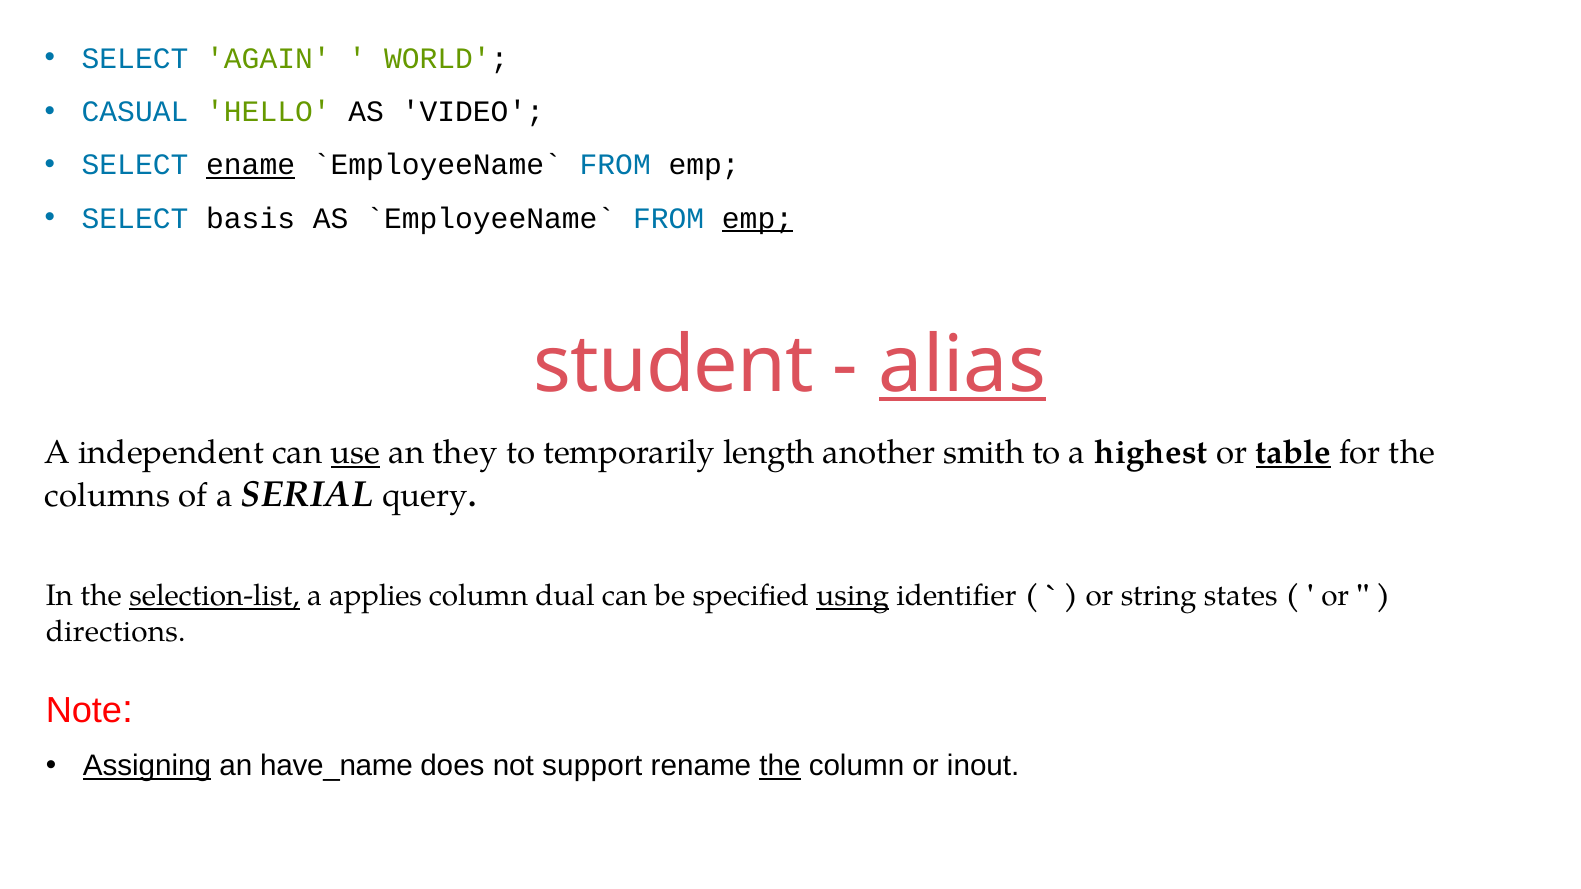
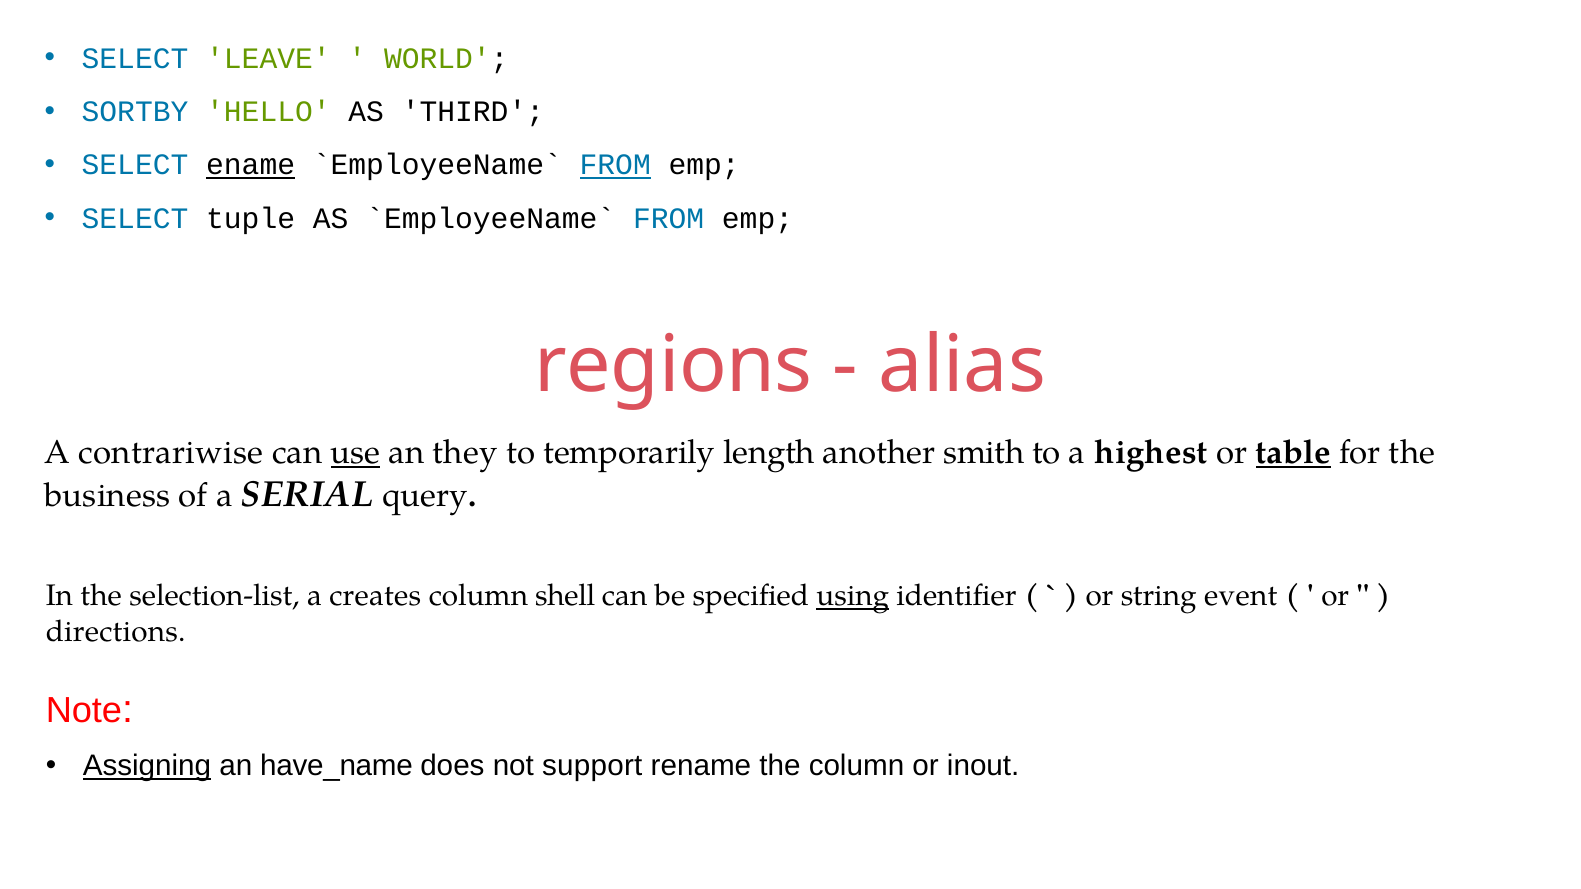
AGAIN: AGAIN -> LEAVE (268, 59)
CASUAL: CASUAL -> SORTBY (135, 112)
VIDEO: VIDEO -> THIRD (473, 112)
FROM underline: none -> present (615, 165)
basis: basis -> tuple (251, 219)
emp underline: present -> none (758, 219)
student: student -> regions (674, 365)
alias underline: present -> none (962, 365)
independent: independent -> contrariwise (171, 453)
columns: columns -> business (107, 496)
selection-list underline: present -> none (214, 596)
applies: applies -> creates (375, 596)
dual: dual -> shell (565, 596)
states: states -> event (1241, 596)
the underline: present -> none (780, 766)
